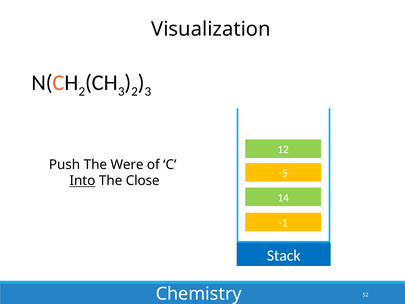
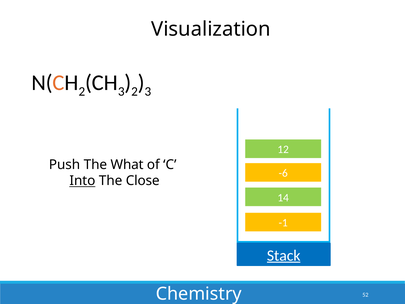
Were: Were -> What (127, 164)
-5: -5 -> -6 (283, 173)
Stack underline: none -> present (284, 255)
